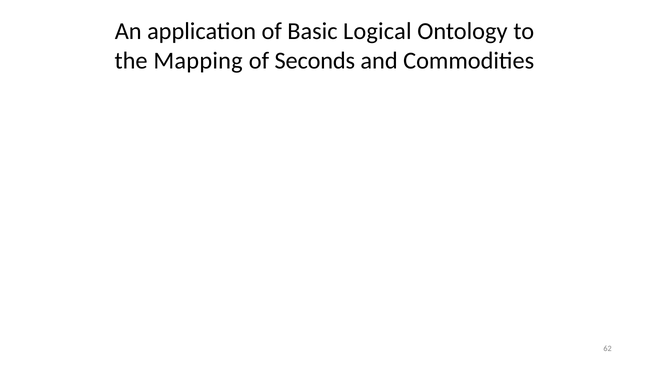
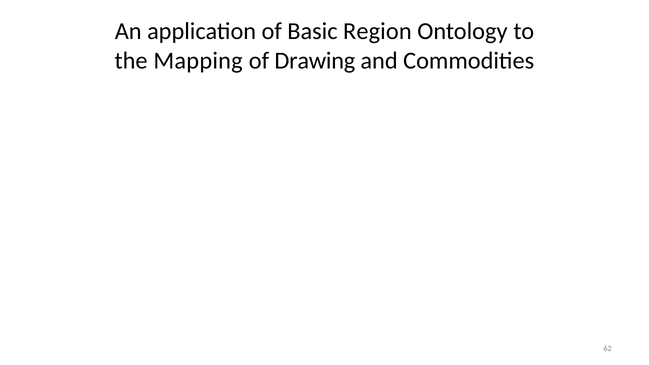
Logical: Logical -> Region (377, 31)
Seconds: Seconds -> Drawing (315, 61)
